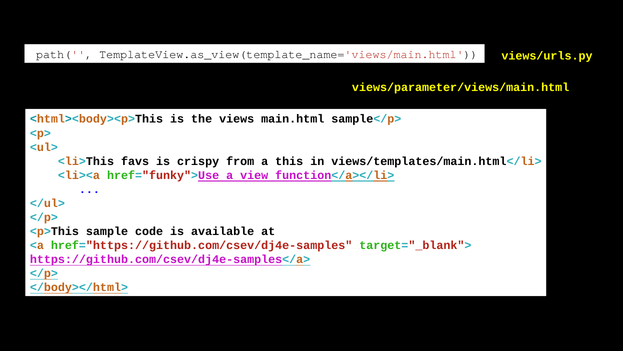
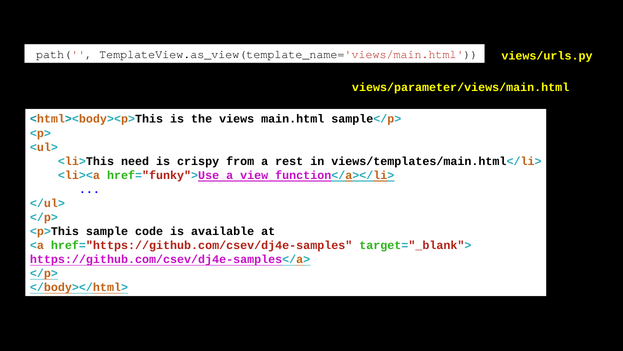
favs: favs -> need (135, 161)
this: this -> rest (289, 161)
